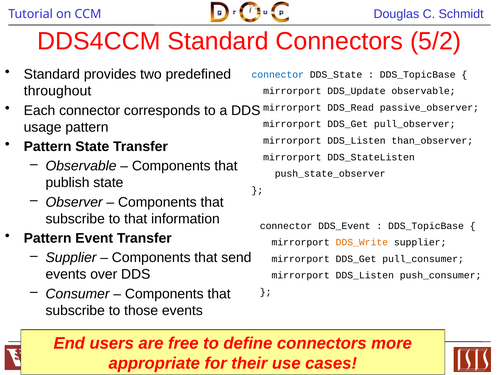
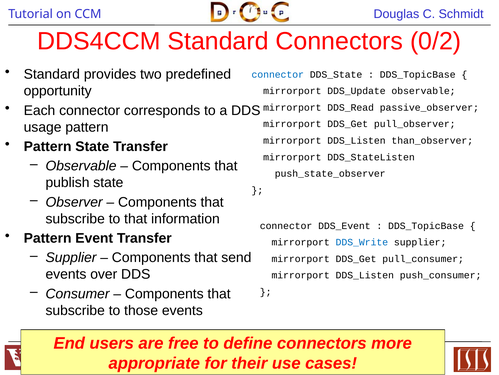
5/2: 5/2 -> 0/2 (436, 41)
throughout: throughout -> opportunity (58, 91)
DDS_Write colour: orange -> blue (362, 242)
